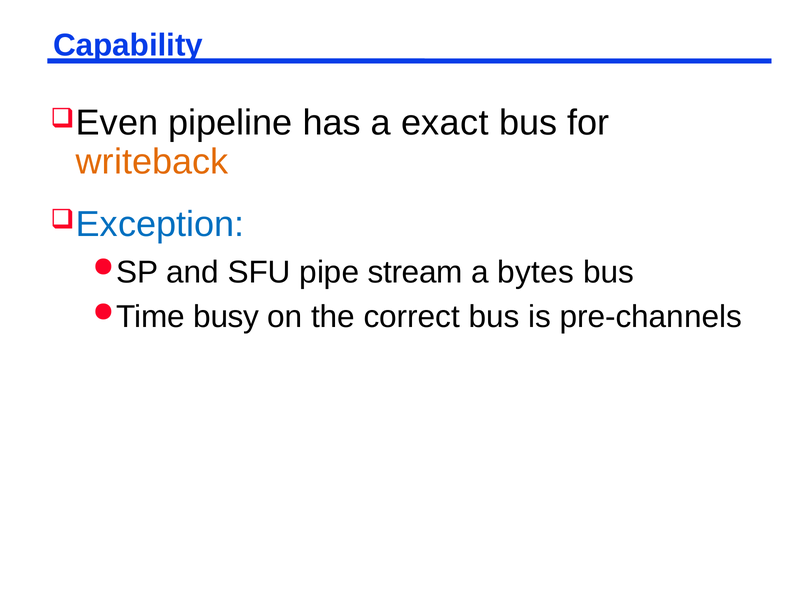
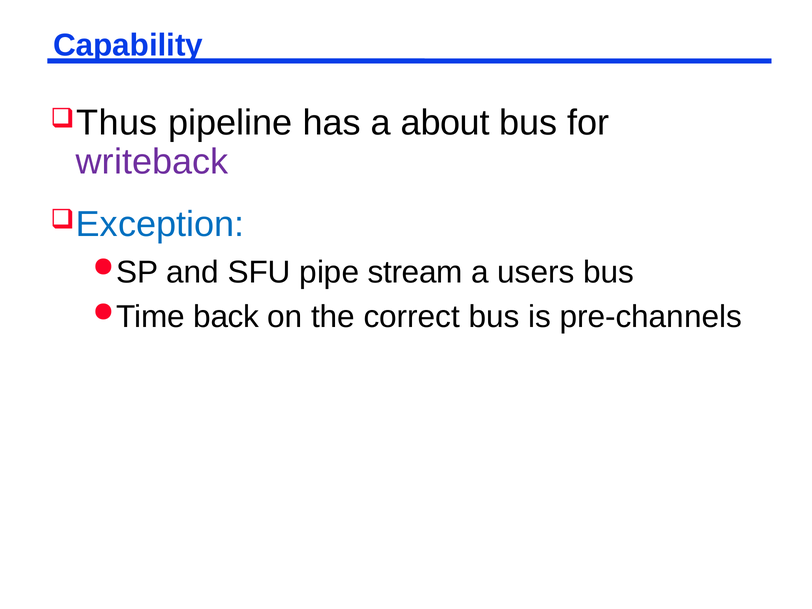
Even: Even -> Thus (117, 123)
exact: exact -> about (445, 123)
writeback colour: orange -> purple (152, 162)
bytes: bytes -> users (536, 272)
busy: busy -> back (226, 317)
